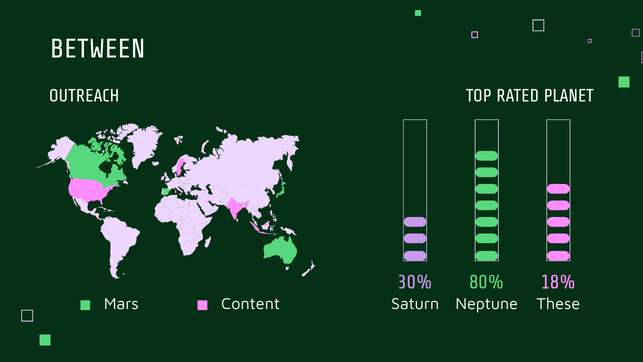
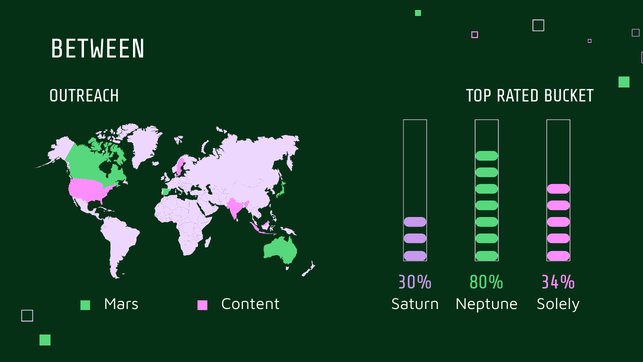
PLANET: PLANET -> BUCKET (569, 96)
18%: 18% -> 34% (558, 282)
These: These -> Solely (558, 304)
